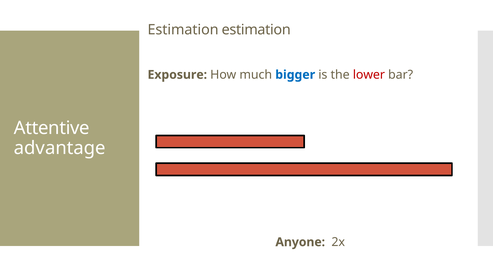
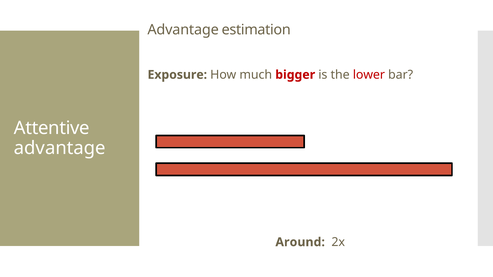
Estimation: Estimation -> Advantage (183, 30)
bigger colour: blue -> red (295, 75)
Anyone: Anyone -> Around (300, 242)
